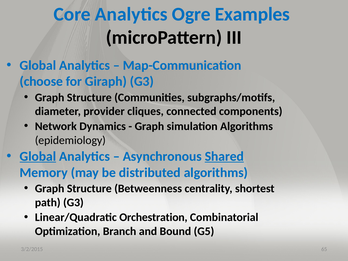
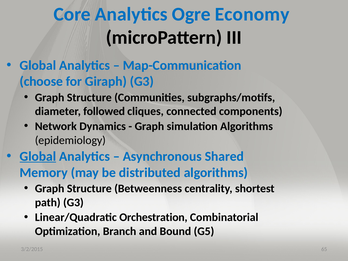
Examples: Examples -> Economy (252, 14)
provider: provider -> followed (104, 111)
Shared underline: present -> none (224, 156)
